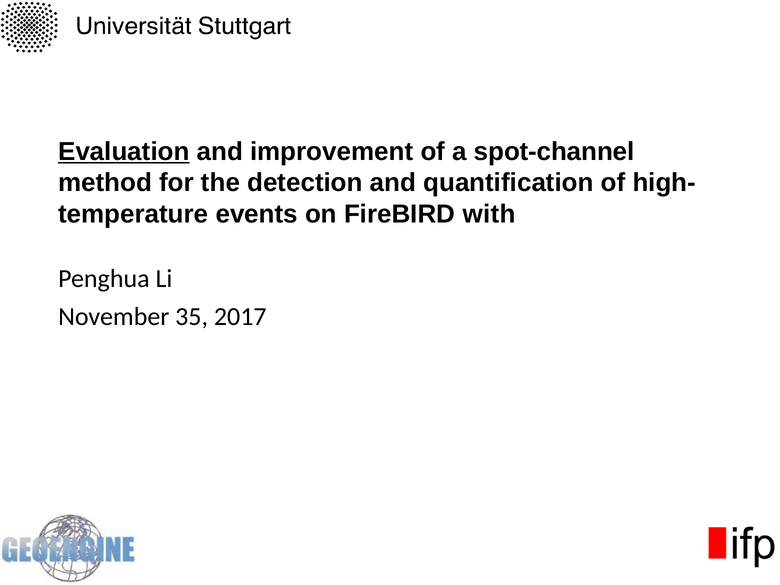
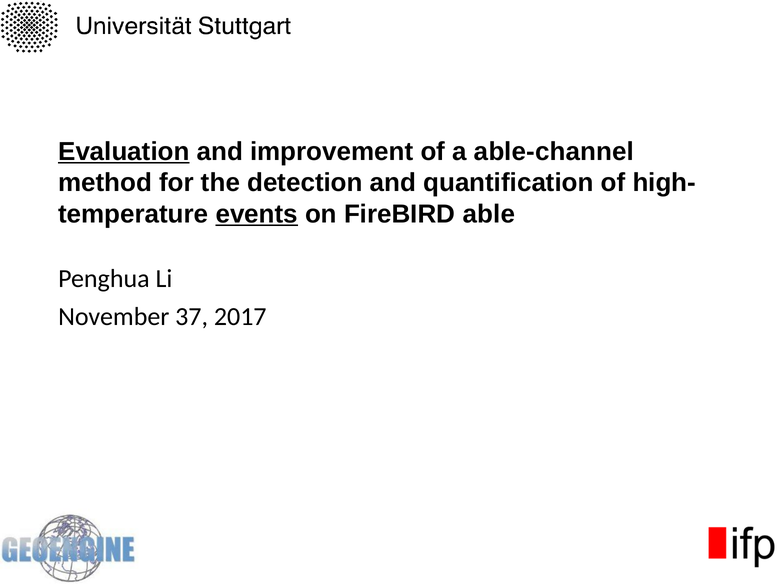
spot-channel: spot-channel -> able-channel (554, 152)
events underline: none -> present (257, 214)
with: with -> able (489, 214)
35: 35 -> 37 (192, 317)
